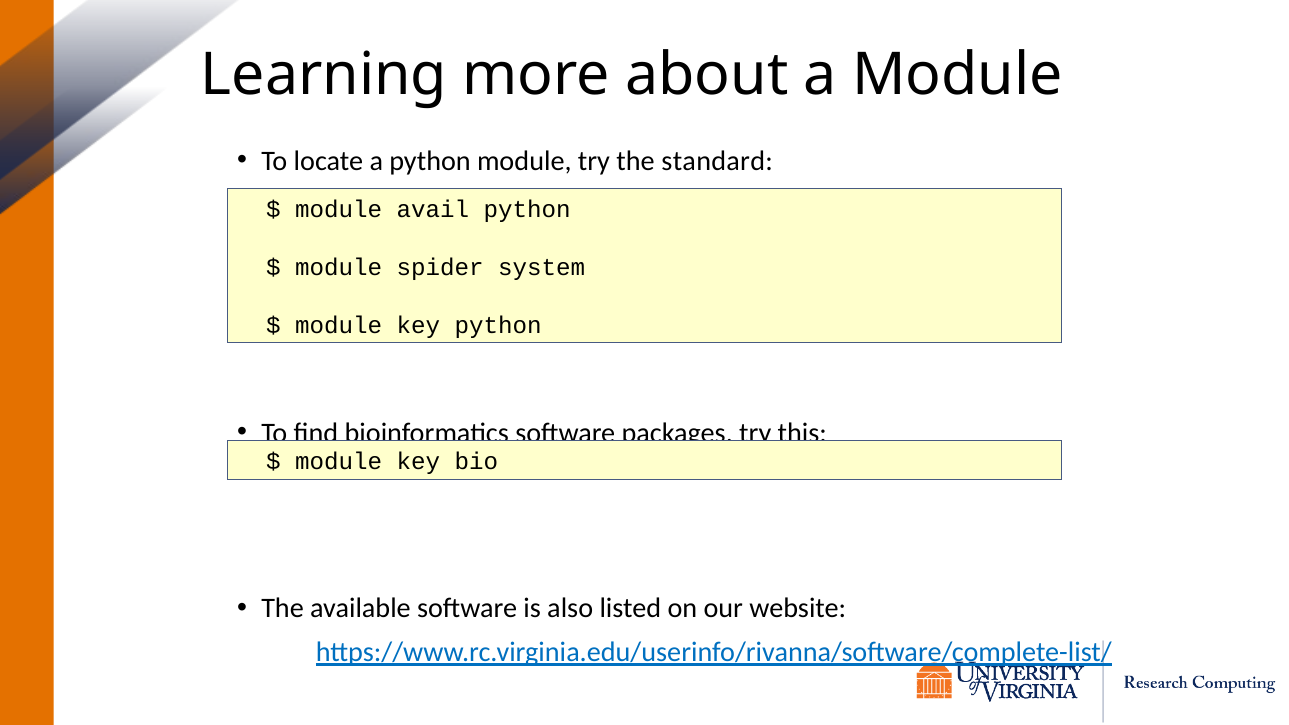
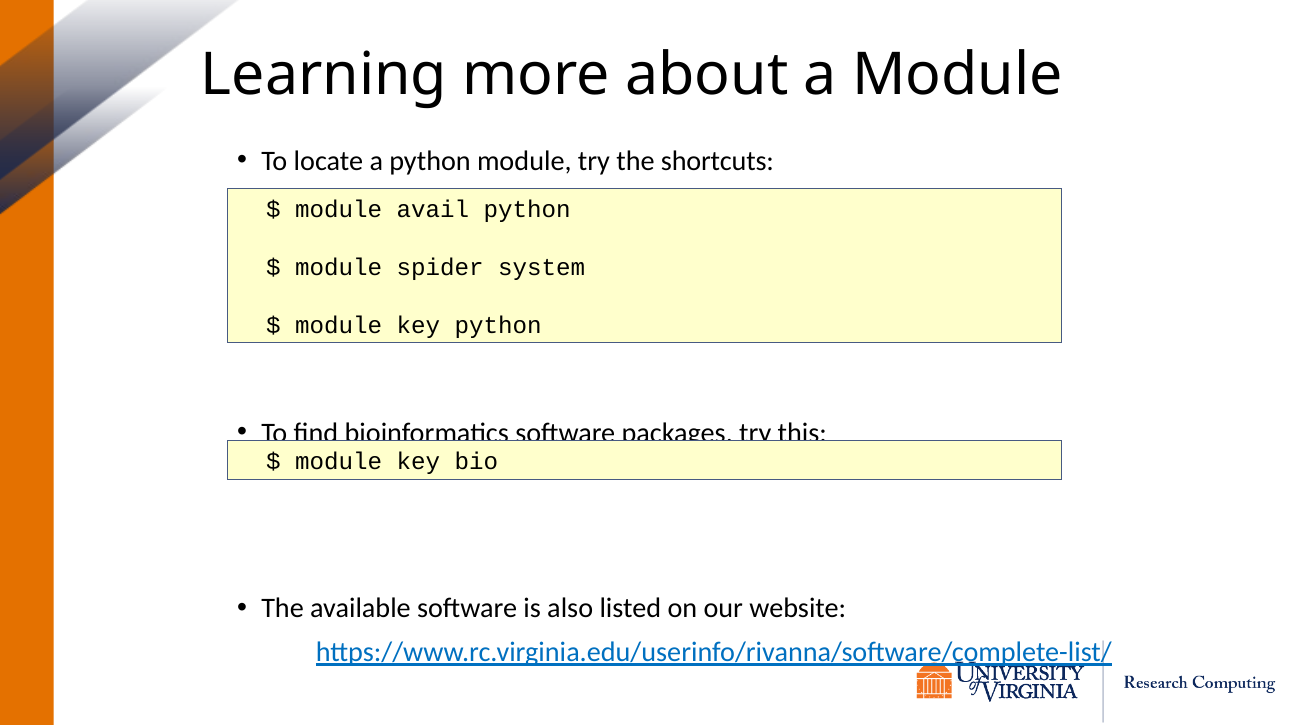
standard: standard -> shortcuts (717, 161)
